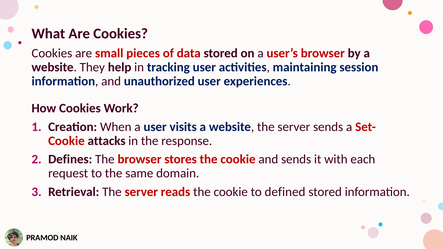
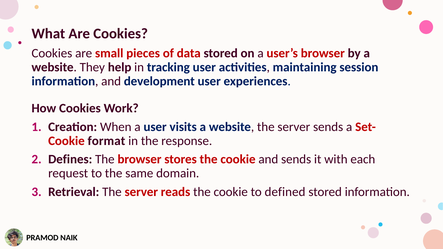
unauthorized: unauthorized -> development (159, 81)
attacks: attacks -> format (106, 141)
